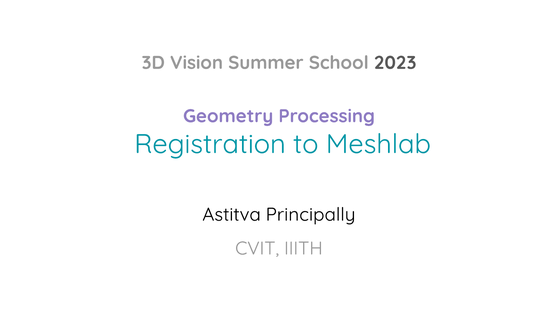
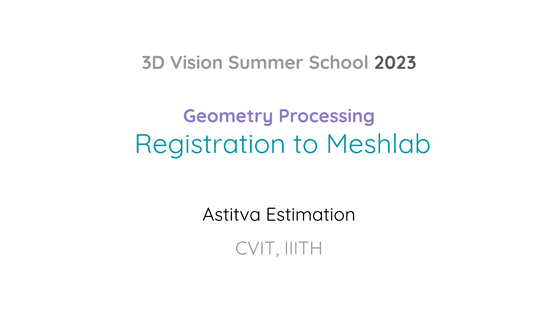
Principally: Principally -> Estimation (311, 215)
